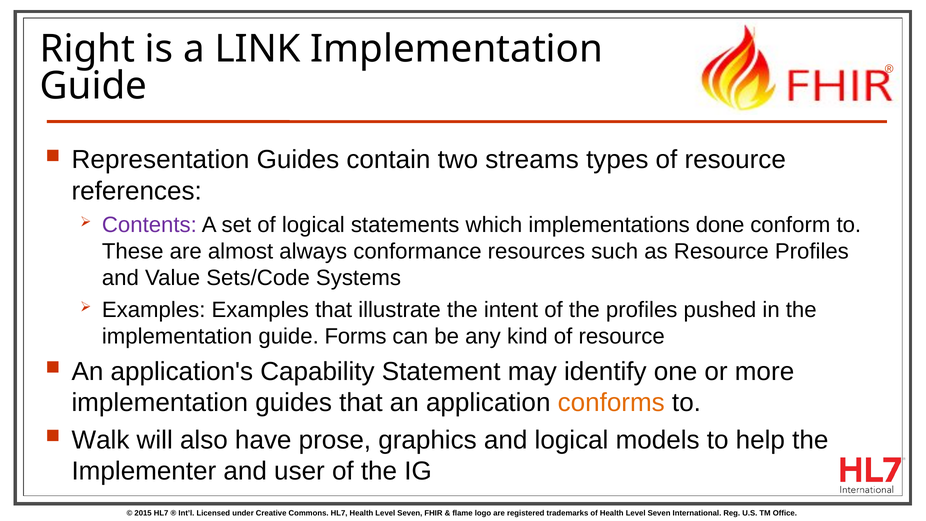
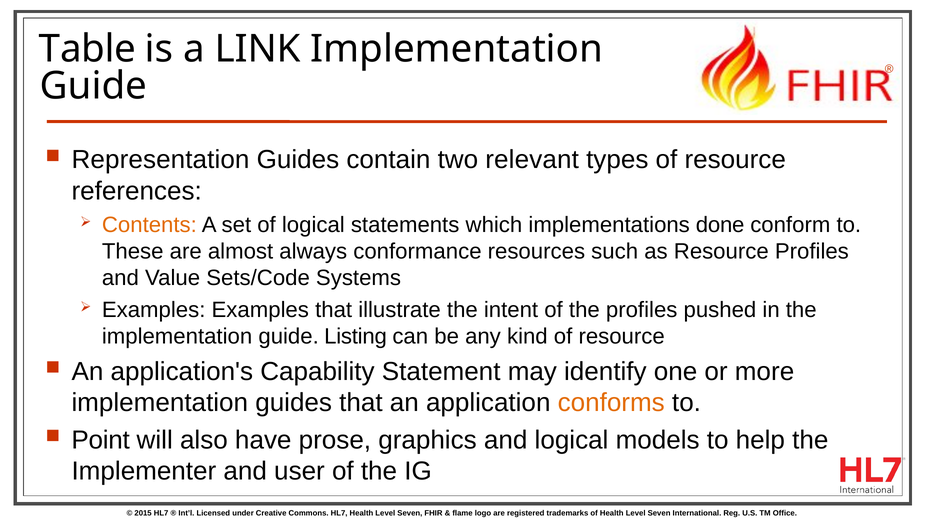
Right: Right -> Table (87, 49)
streams: streams -> relevant (532, 160)
Contents colour: purple -> orange (149, 225)
Forms: Forms -> Listing (356, 336)
Walk: Walk -> Point (101, 440)
